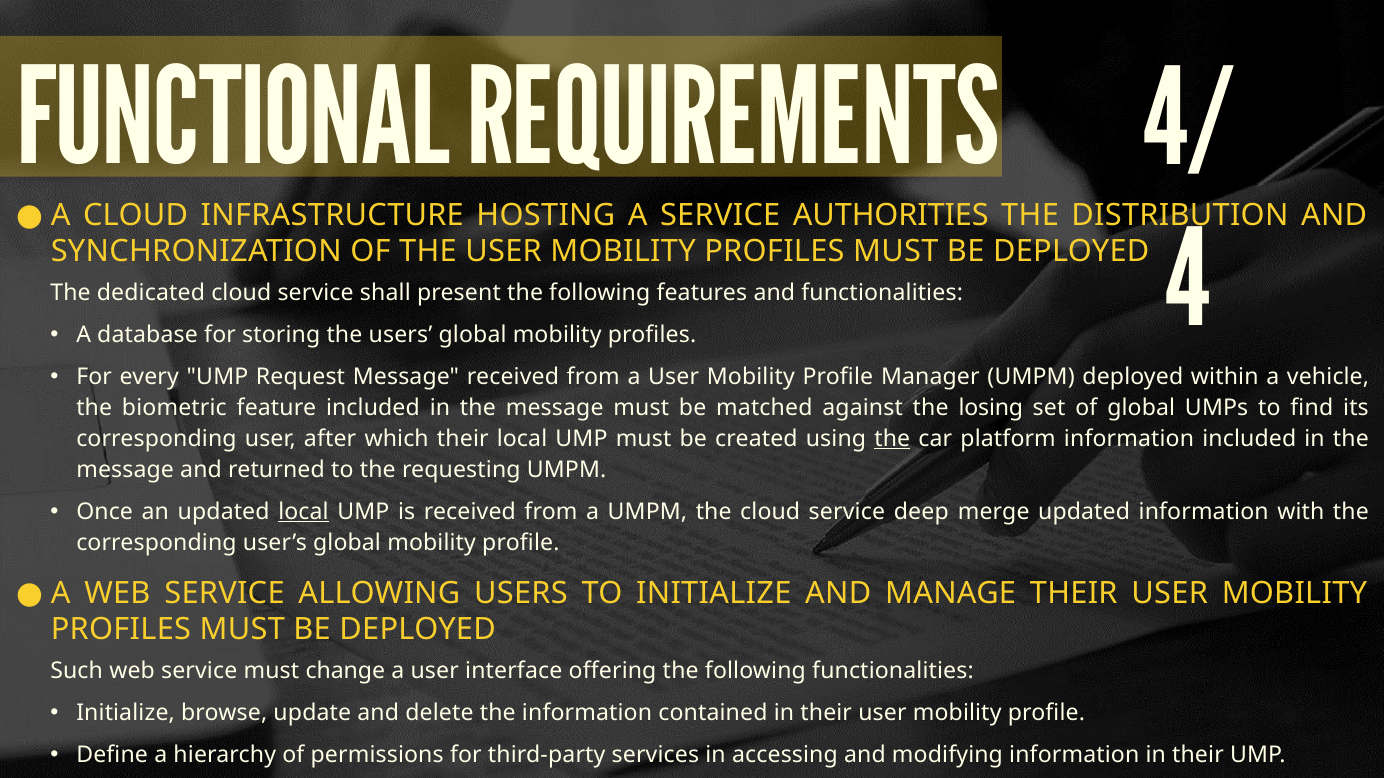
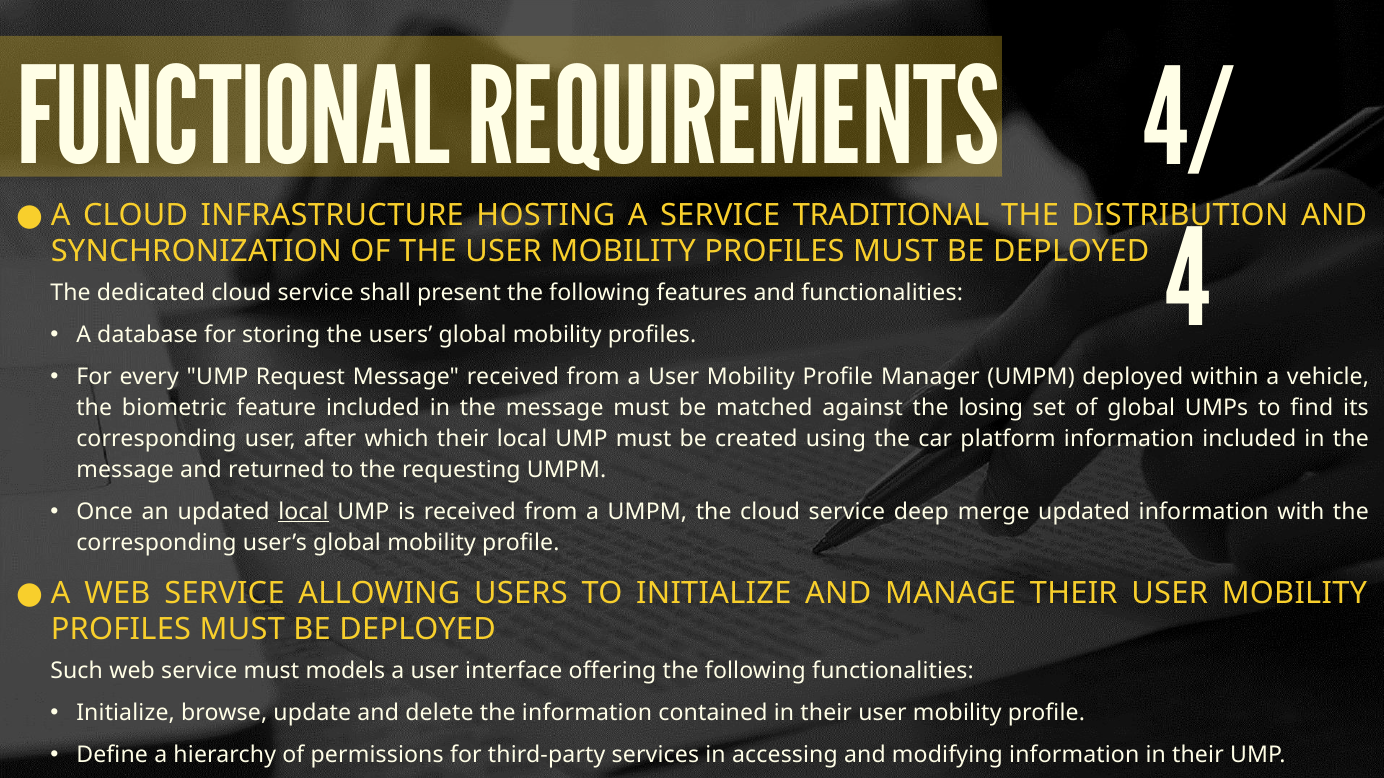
AUTHORITIES: AUTHORITIES -> TRADITIONAL (891, 216)
the underline: present -> none (892, 439)
change: change -> models (345, 671)
